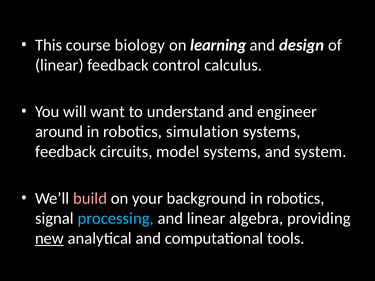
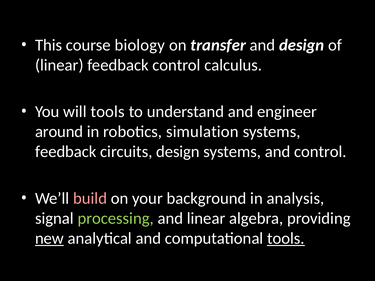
learning: learning -> transfer (218, 45)
will want: want -> tools (108, 112)
circuits model: model -> design (178, 152)
and system: system -> control (320, 152)
background in robotics: robotics -> analysis (295, 198)
processing colour: light blue -> light green (116, 218)
tools underline: none -> present (286, 238)
